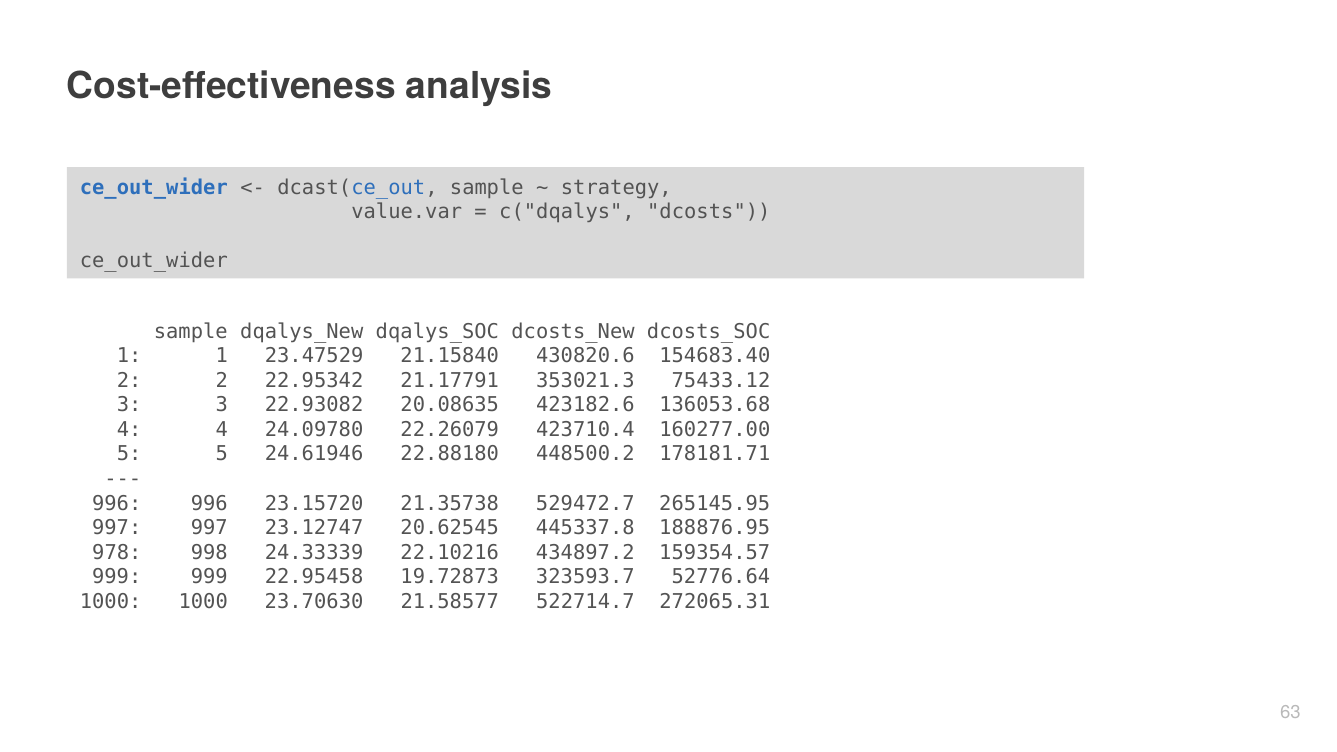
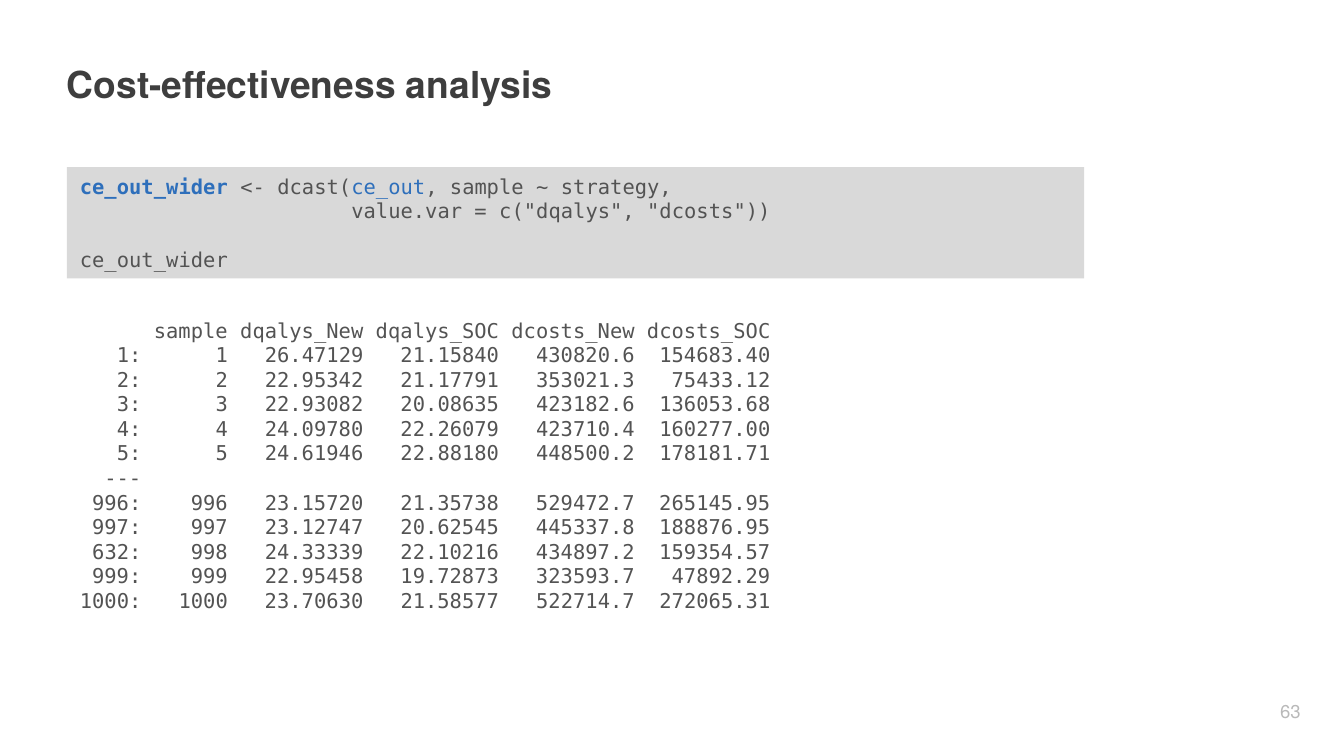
23.47529: 23.47529 -> 26.47129 (314, 356)
978: 978 -> 632 (117, 552)
52776.64: 52776.64 -> 47892.29 (721, 577)
